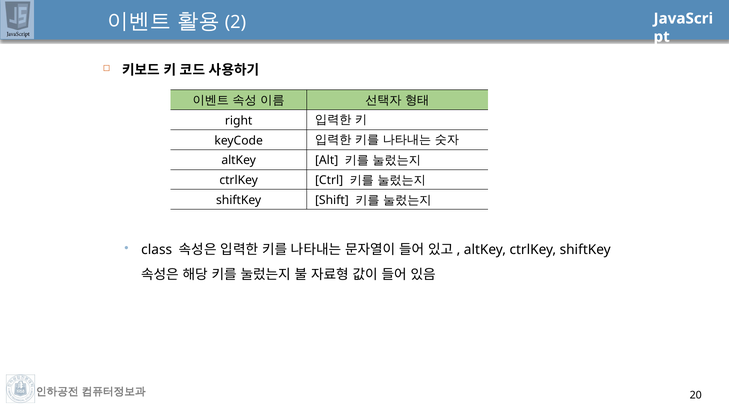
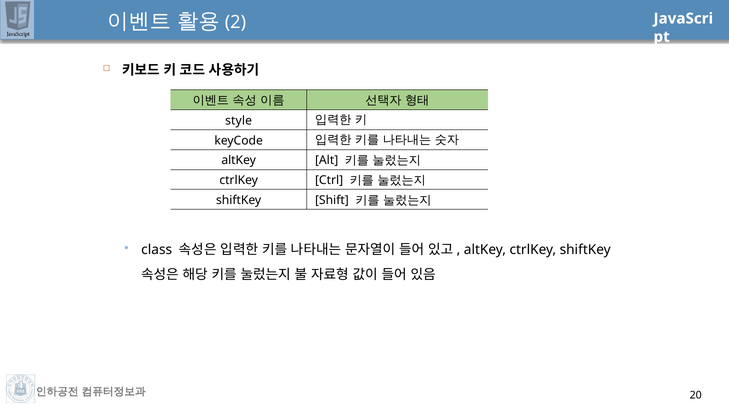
right: right -> style (239, 121)
